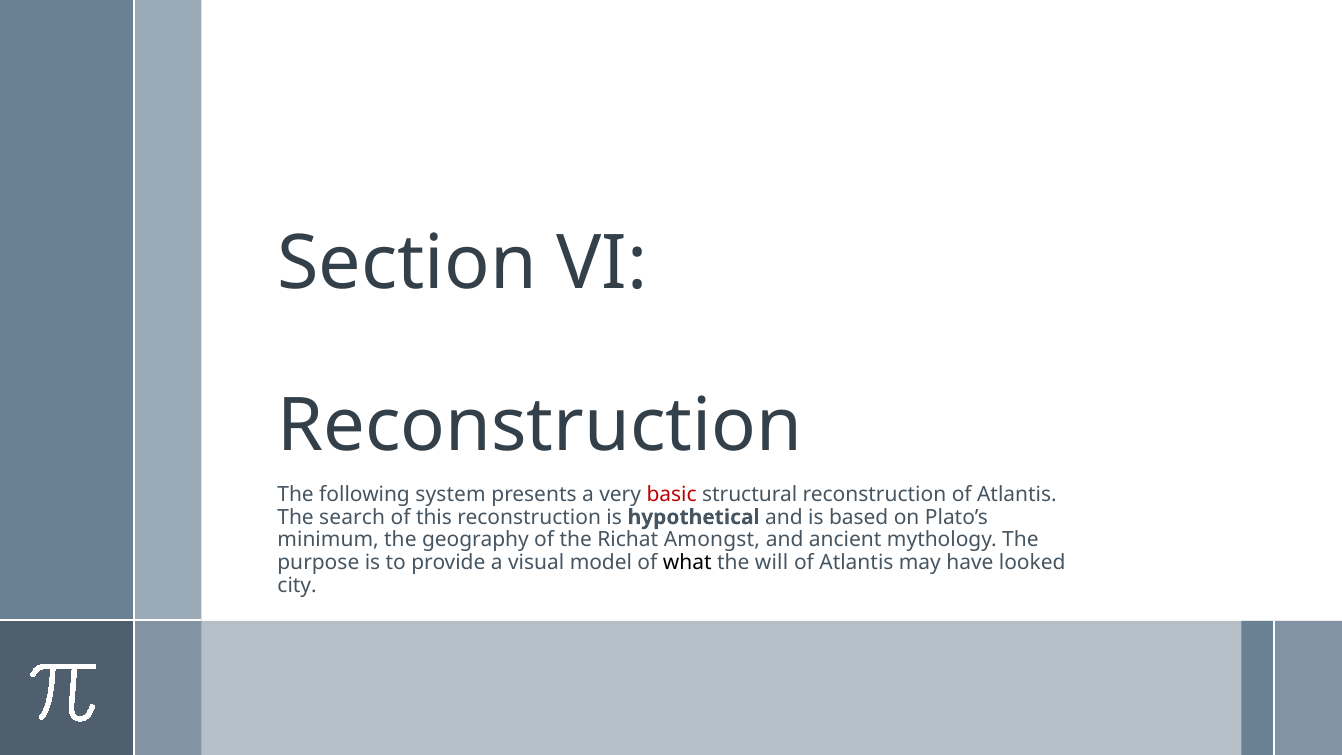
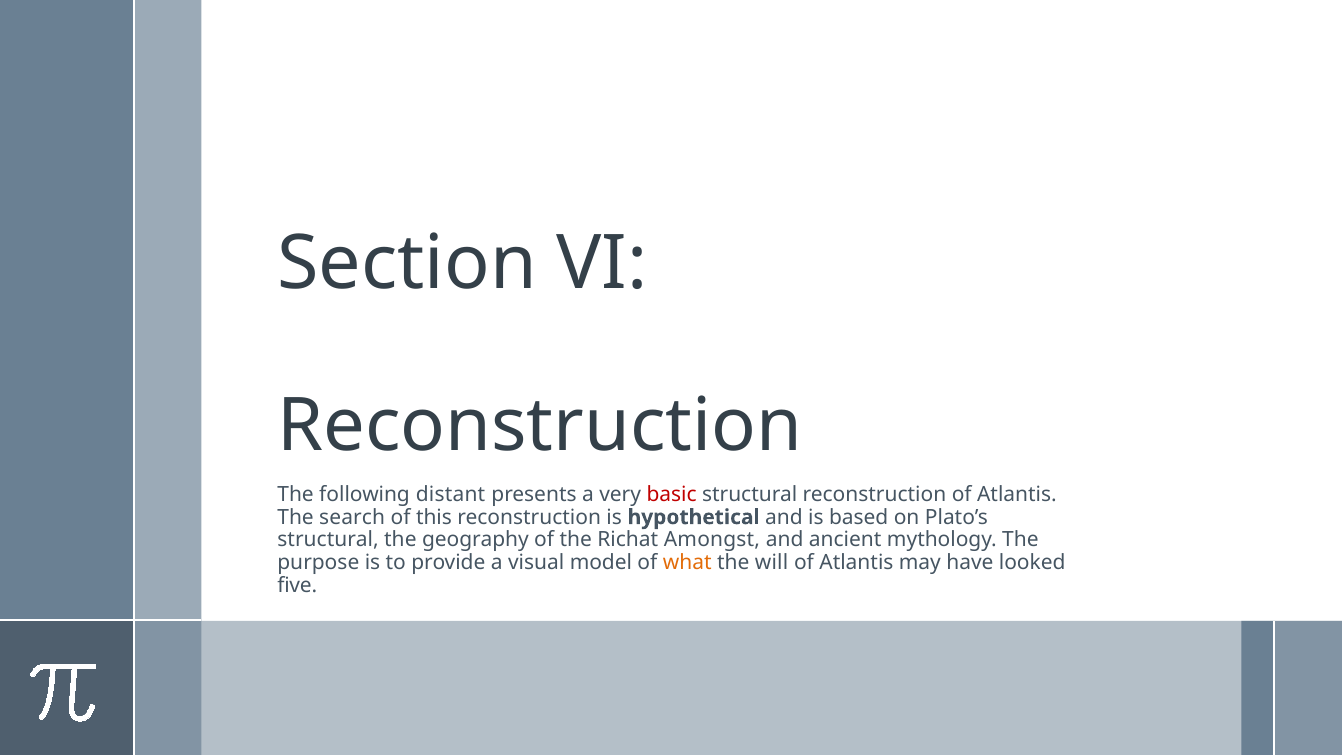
system: system -> distant (451, 495)
minimum: minimum -> structural (328, 540)
what colour: black -> orange (687, 563)
city: city -> five (297, 585)
